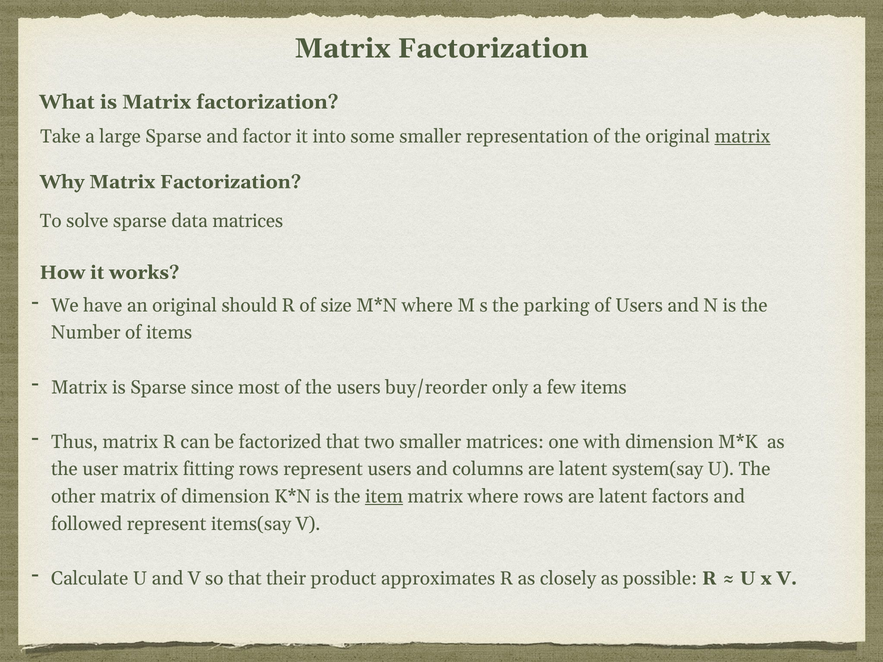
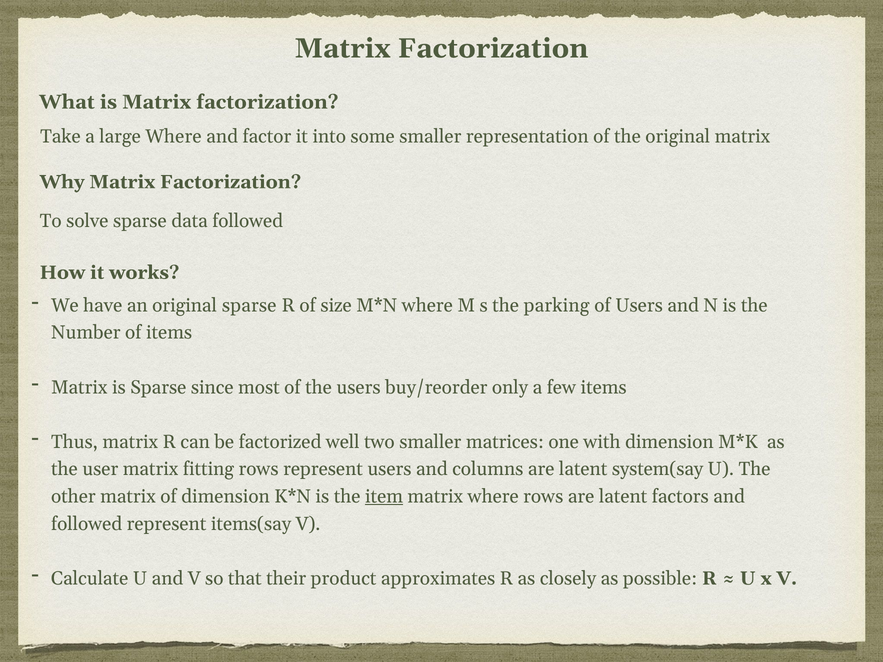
large Sparse: Sparse -> Where (173, 136)
matrix underline: present -> none (742, 136)
data matrices: matrices -> followed (248, 221)
original should: should -> sparse (249, 306)
factorized that: that -> well (343, 442)
